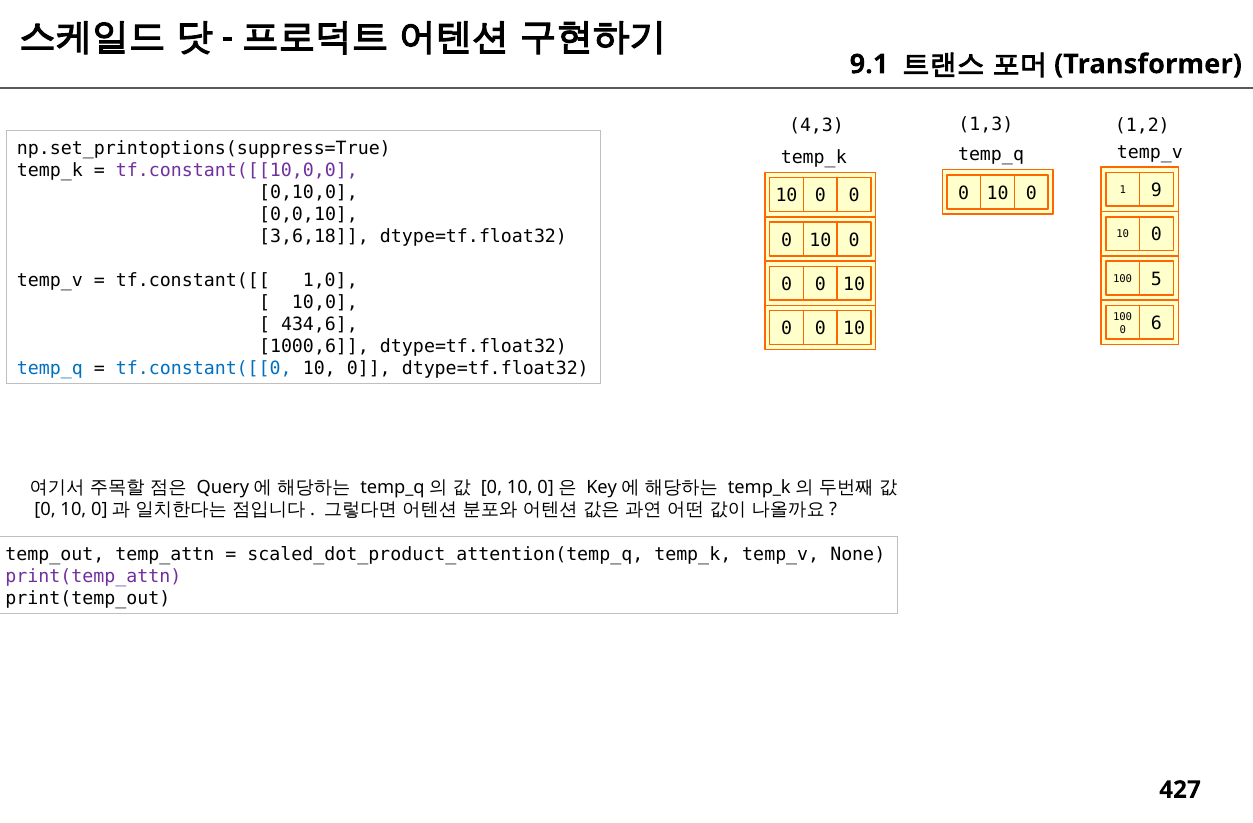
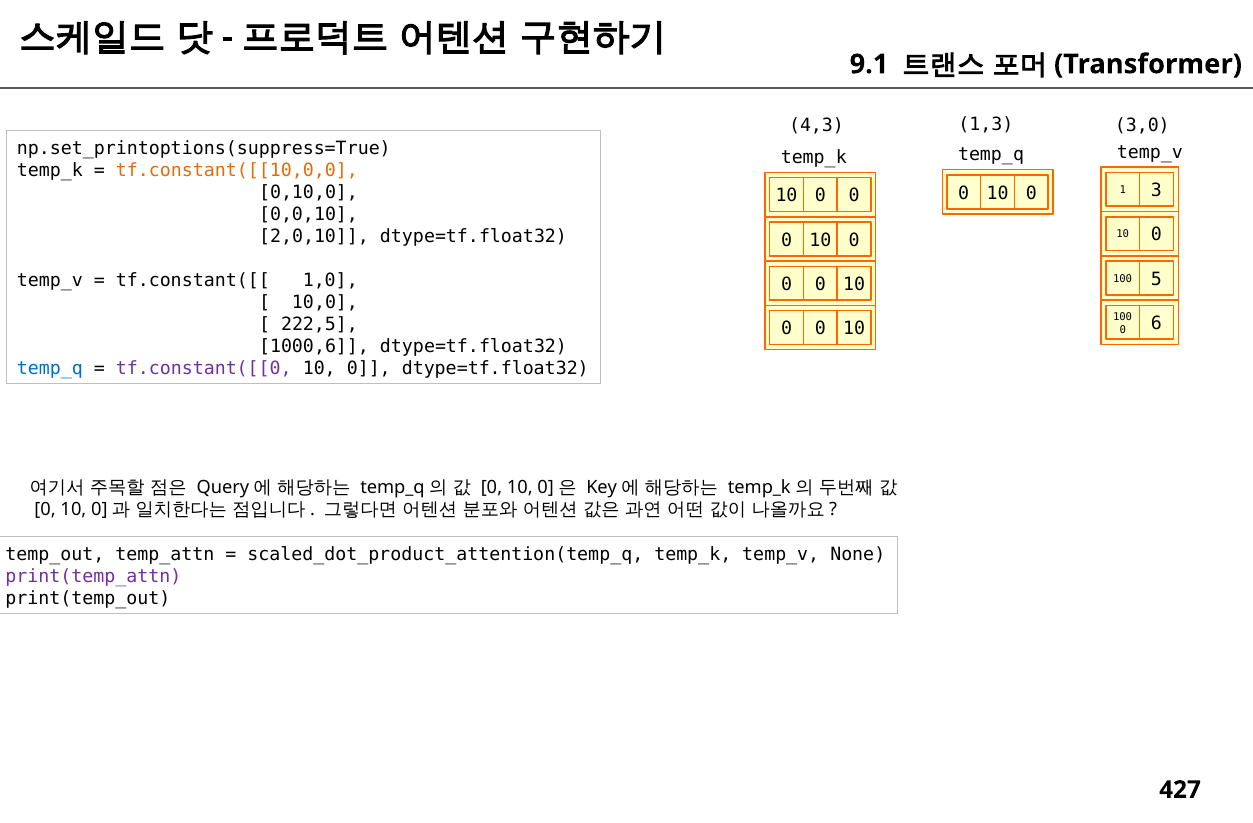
1,2: 1,2 -> 3,0 (1142, 125)
tf.constant([[10,0,0 colour: purple -> orange (237, 171)
9: 9 -> 3 (1156, 191)
3,6,18: 3,6,18 -> 2,0,10 (314, 236)
434,6: 434,6 -> 222,5 (319, 324)
tf.constant([[0 colour: blue -> purple (204, 368)
